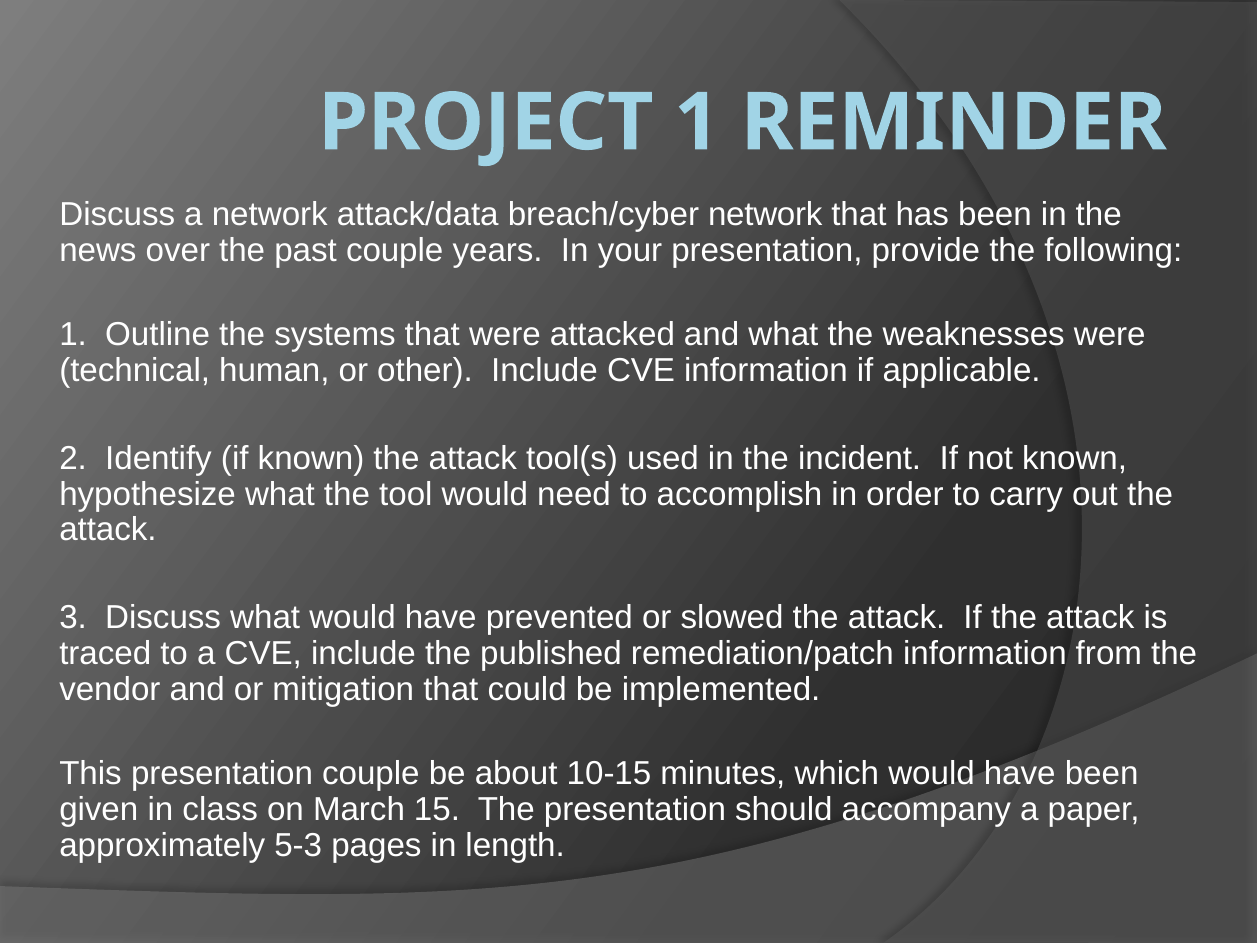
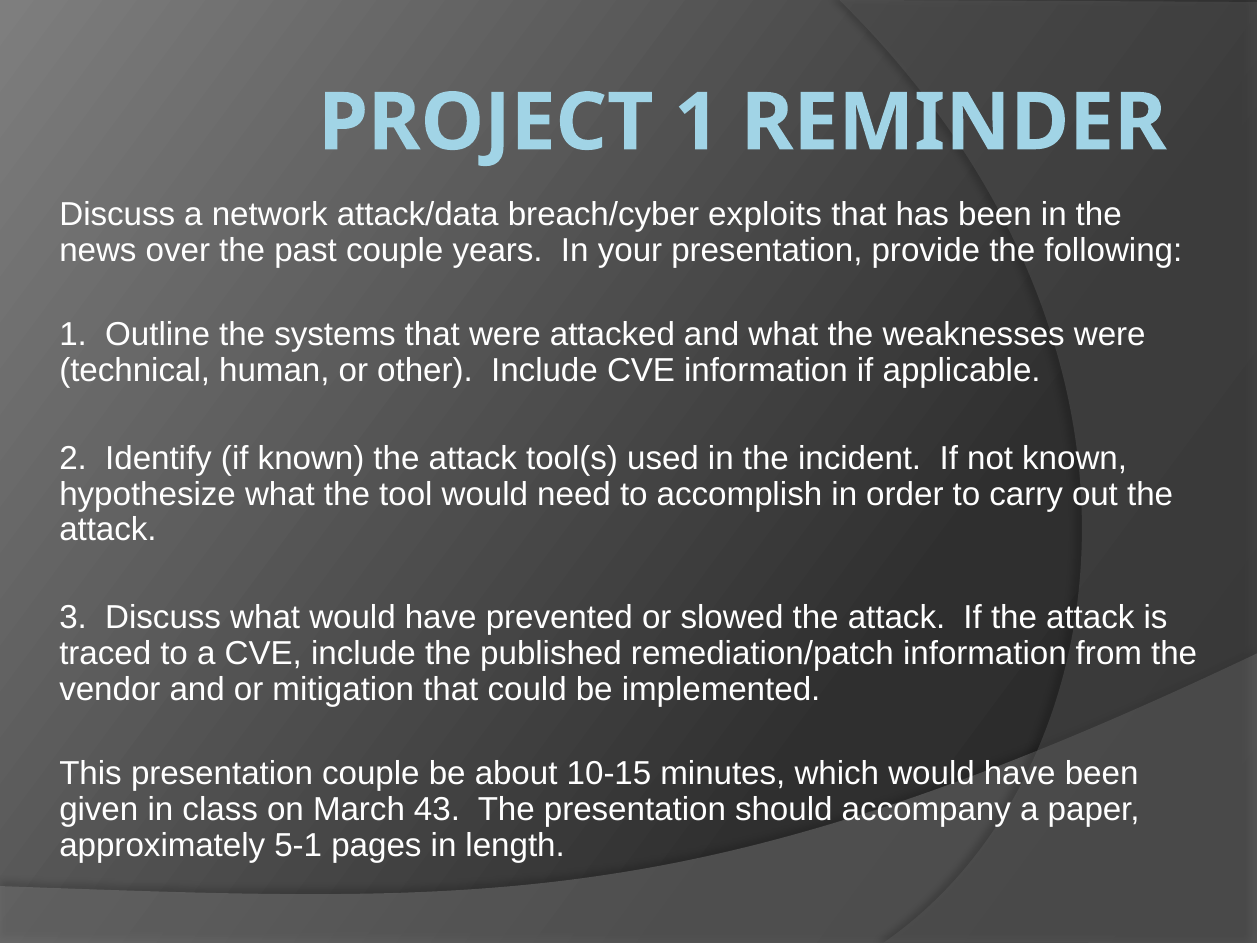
breach/cyber network: network -> exploits (765, 214)
15: 15 -> 43 (437, 809)
5-3: 5-3 -> 5-1 (298, 845)
